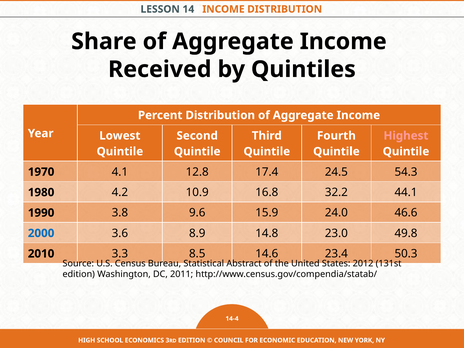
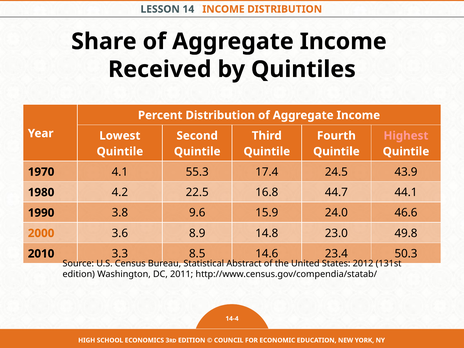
12.8: 12.8 -> 55.3 (197, 172)
54.3: 54.3 -> 43.9 (406, 172)
10.9: 10.9 -> 22.5 (197, 192)
32.2: 32.2 -> 44.7 (336, 192)
2000 colour: blue -> orange (41, 233)
